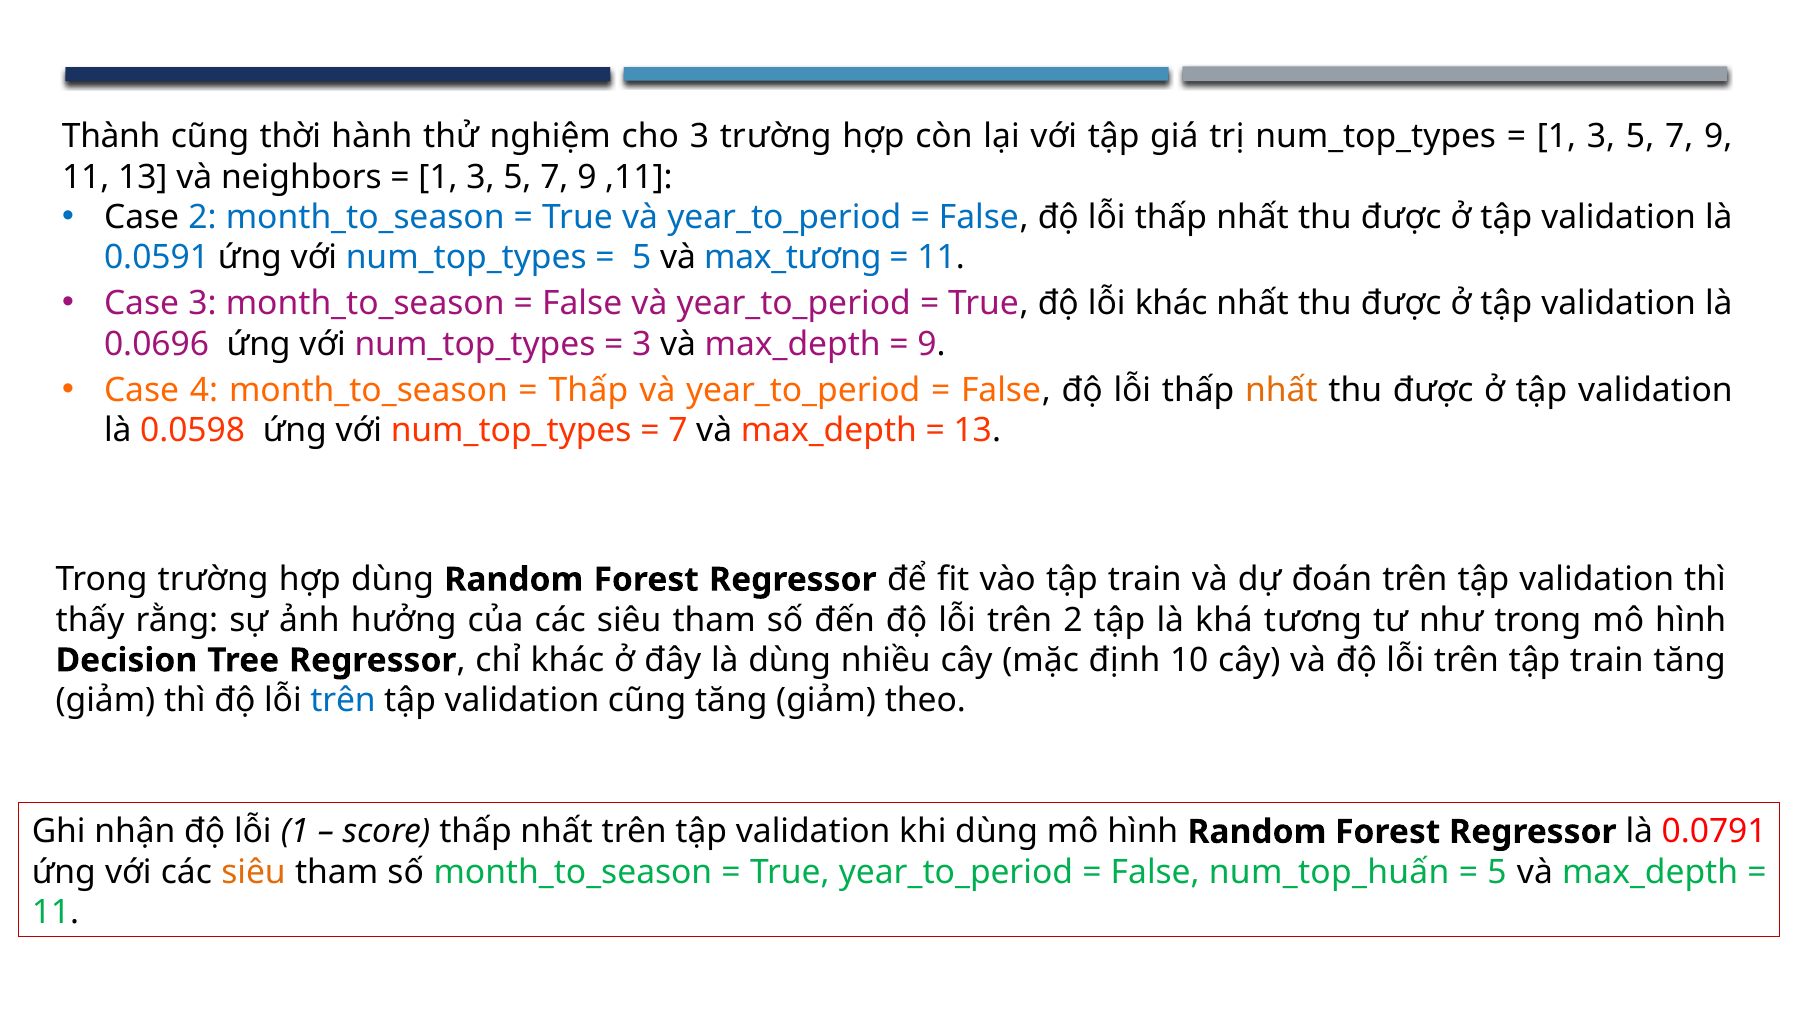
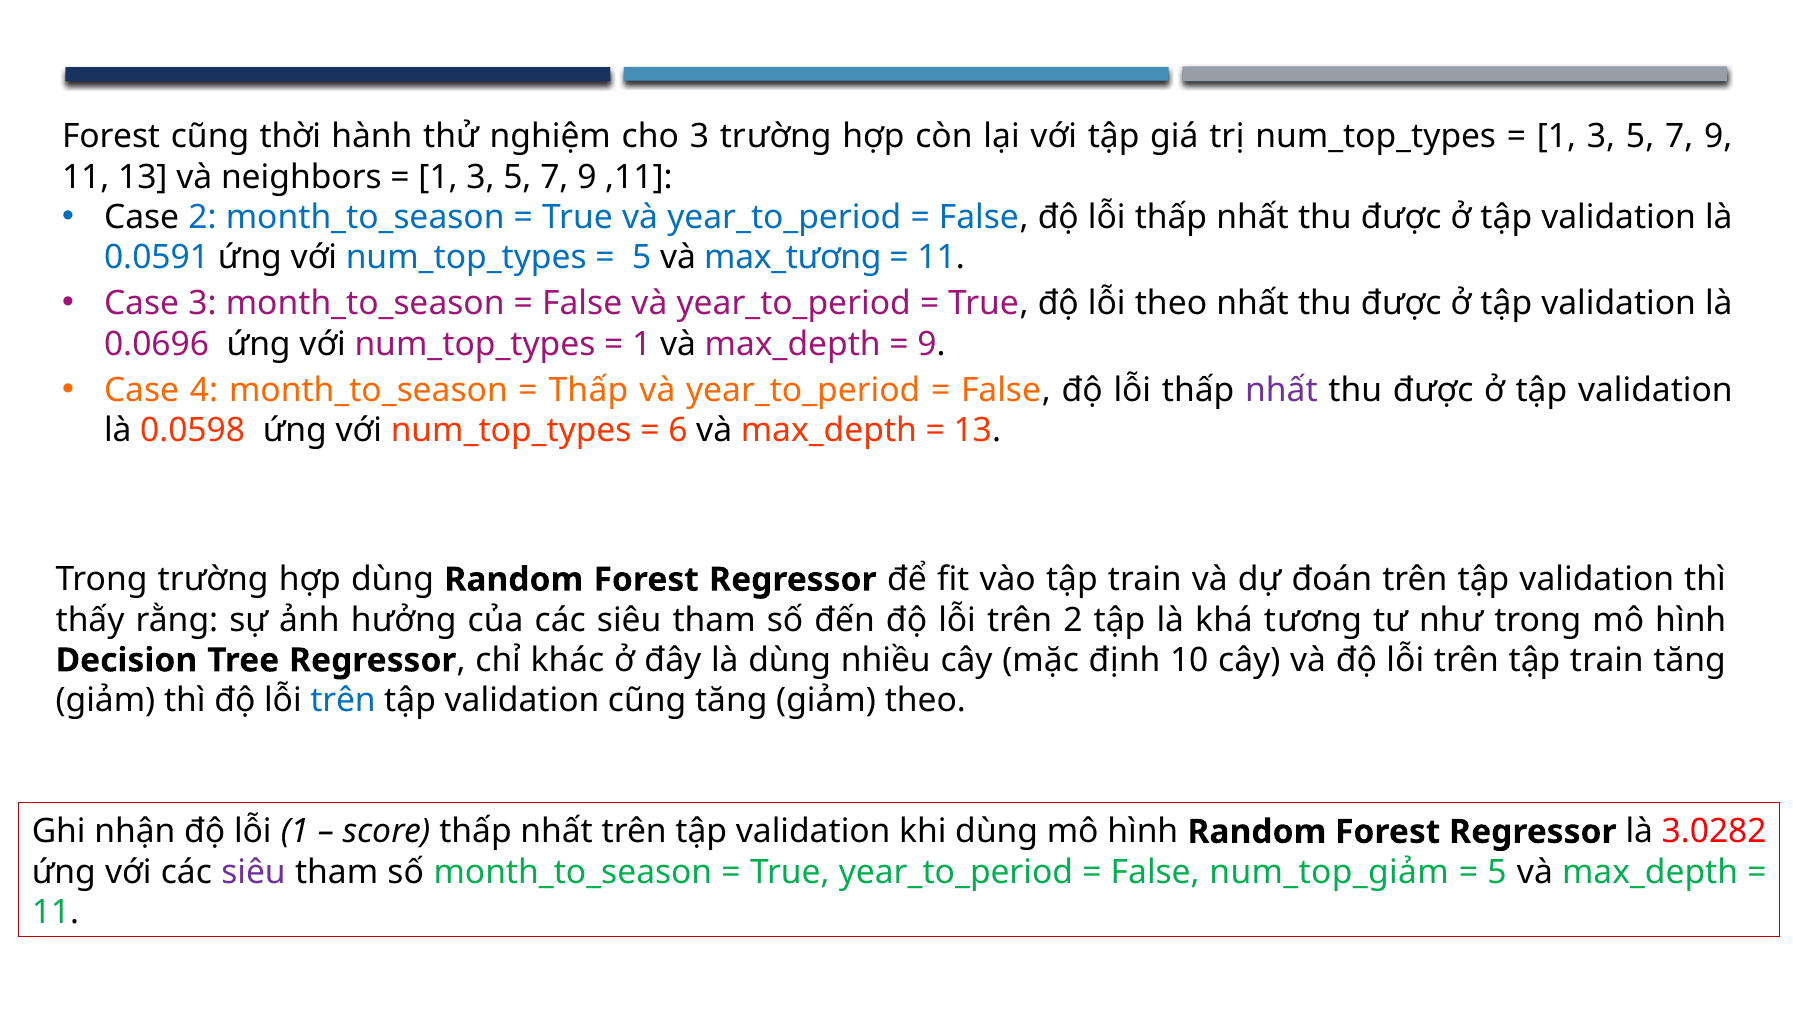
Thành: Thành -> Forest (111, 137)
lỗi khác: khác -> theo (1171, 304)
3: 3 -> 1 (642, 344)
nhất colour: orange -> purple (1281, 390)
7: 7 -> 6 (678, 430)
0.0791: 0.0791 -> 3.0282 (1714, 831)
siêu colour: orange -> purple (253, 872)
num_top_huấn: num_top_huấn -> num_top_giảm (1329, 872)
